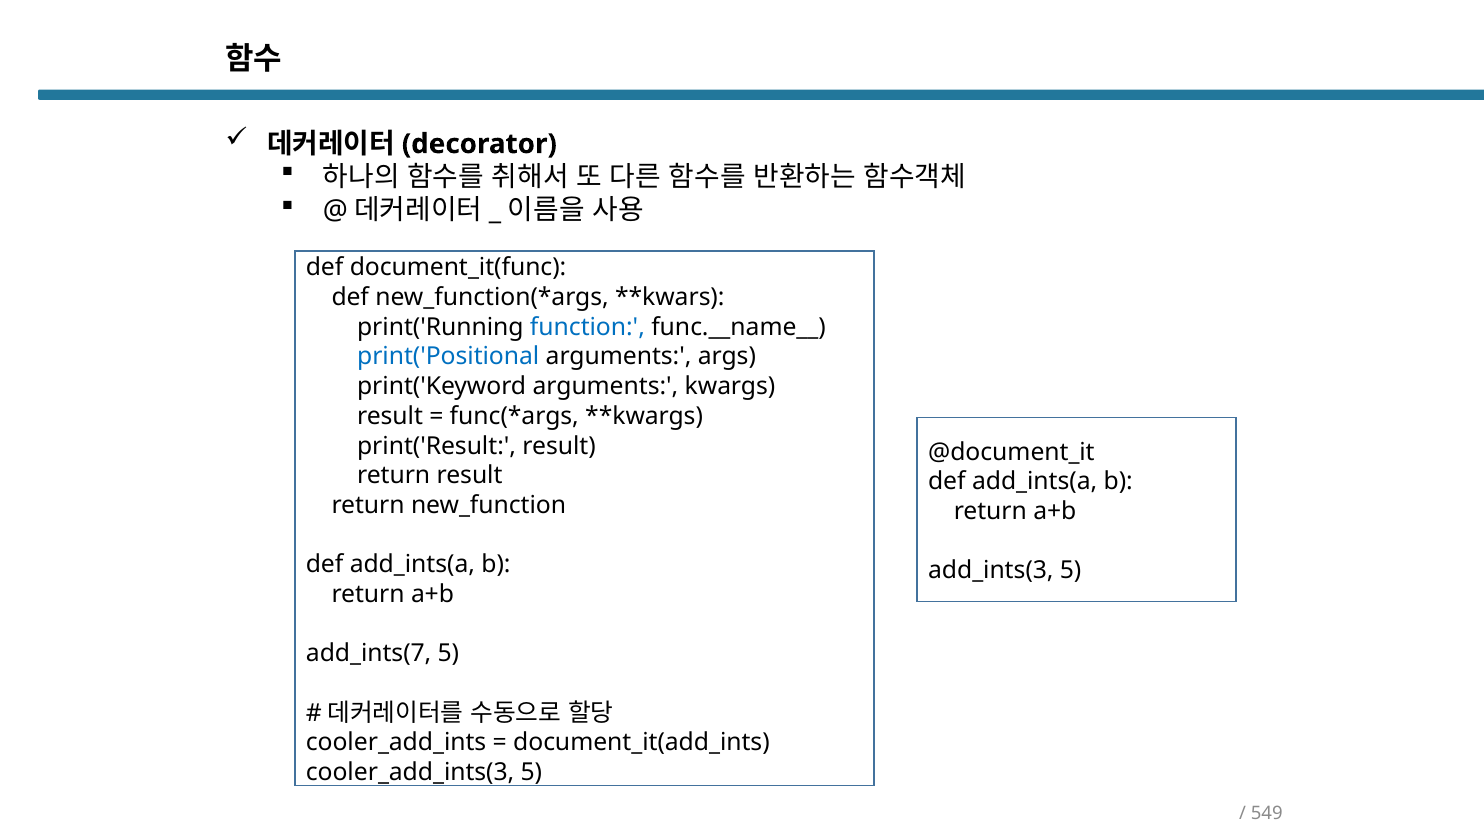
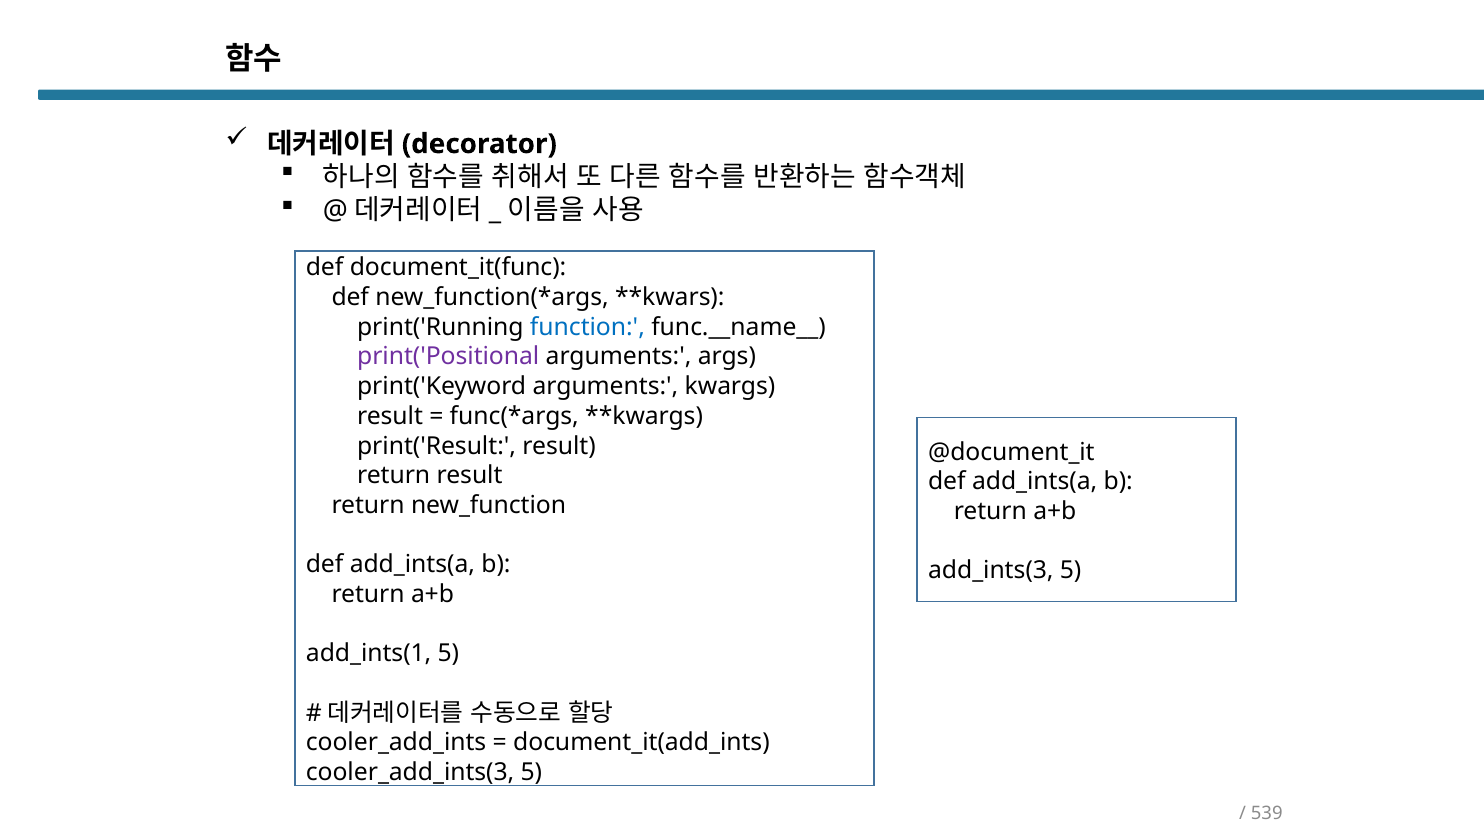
print('Positional colour: blue -> purple (448, 357)
add_ints(7: add_ints(7 -> add_ints(1 (369, 653)
549: 549 -> 539 (1267, 813)
